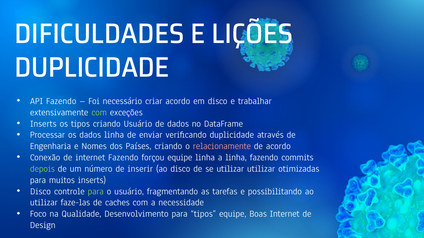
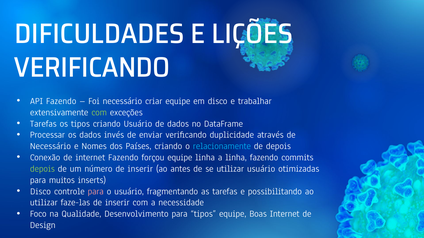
DUPLICIDADE: DUPLICIDADE -> VERIFICANDO (92, 68)
criar acordo: acordo -> equipe (178, 101)
Inserts: Inserts -> Tarefas (43, 124)
dados linha: linha -> invés (114, 135)
Engenharia: Engenharia -> Necessário (50, 146)
relacionamente colour: pink -> light blue (222, 146)
de acordo: acordo -> depois (278, 146)
ao disco: disco -> antes (180, 169)
utilizar utilizar: utilizar -> usuário (261, 169)
para colour: light green -> pink (96, 192)
faze-las de caches: caches -> inserir (117, 203)
